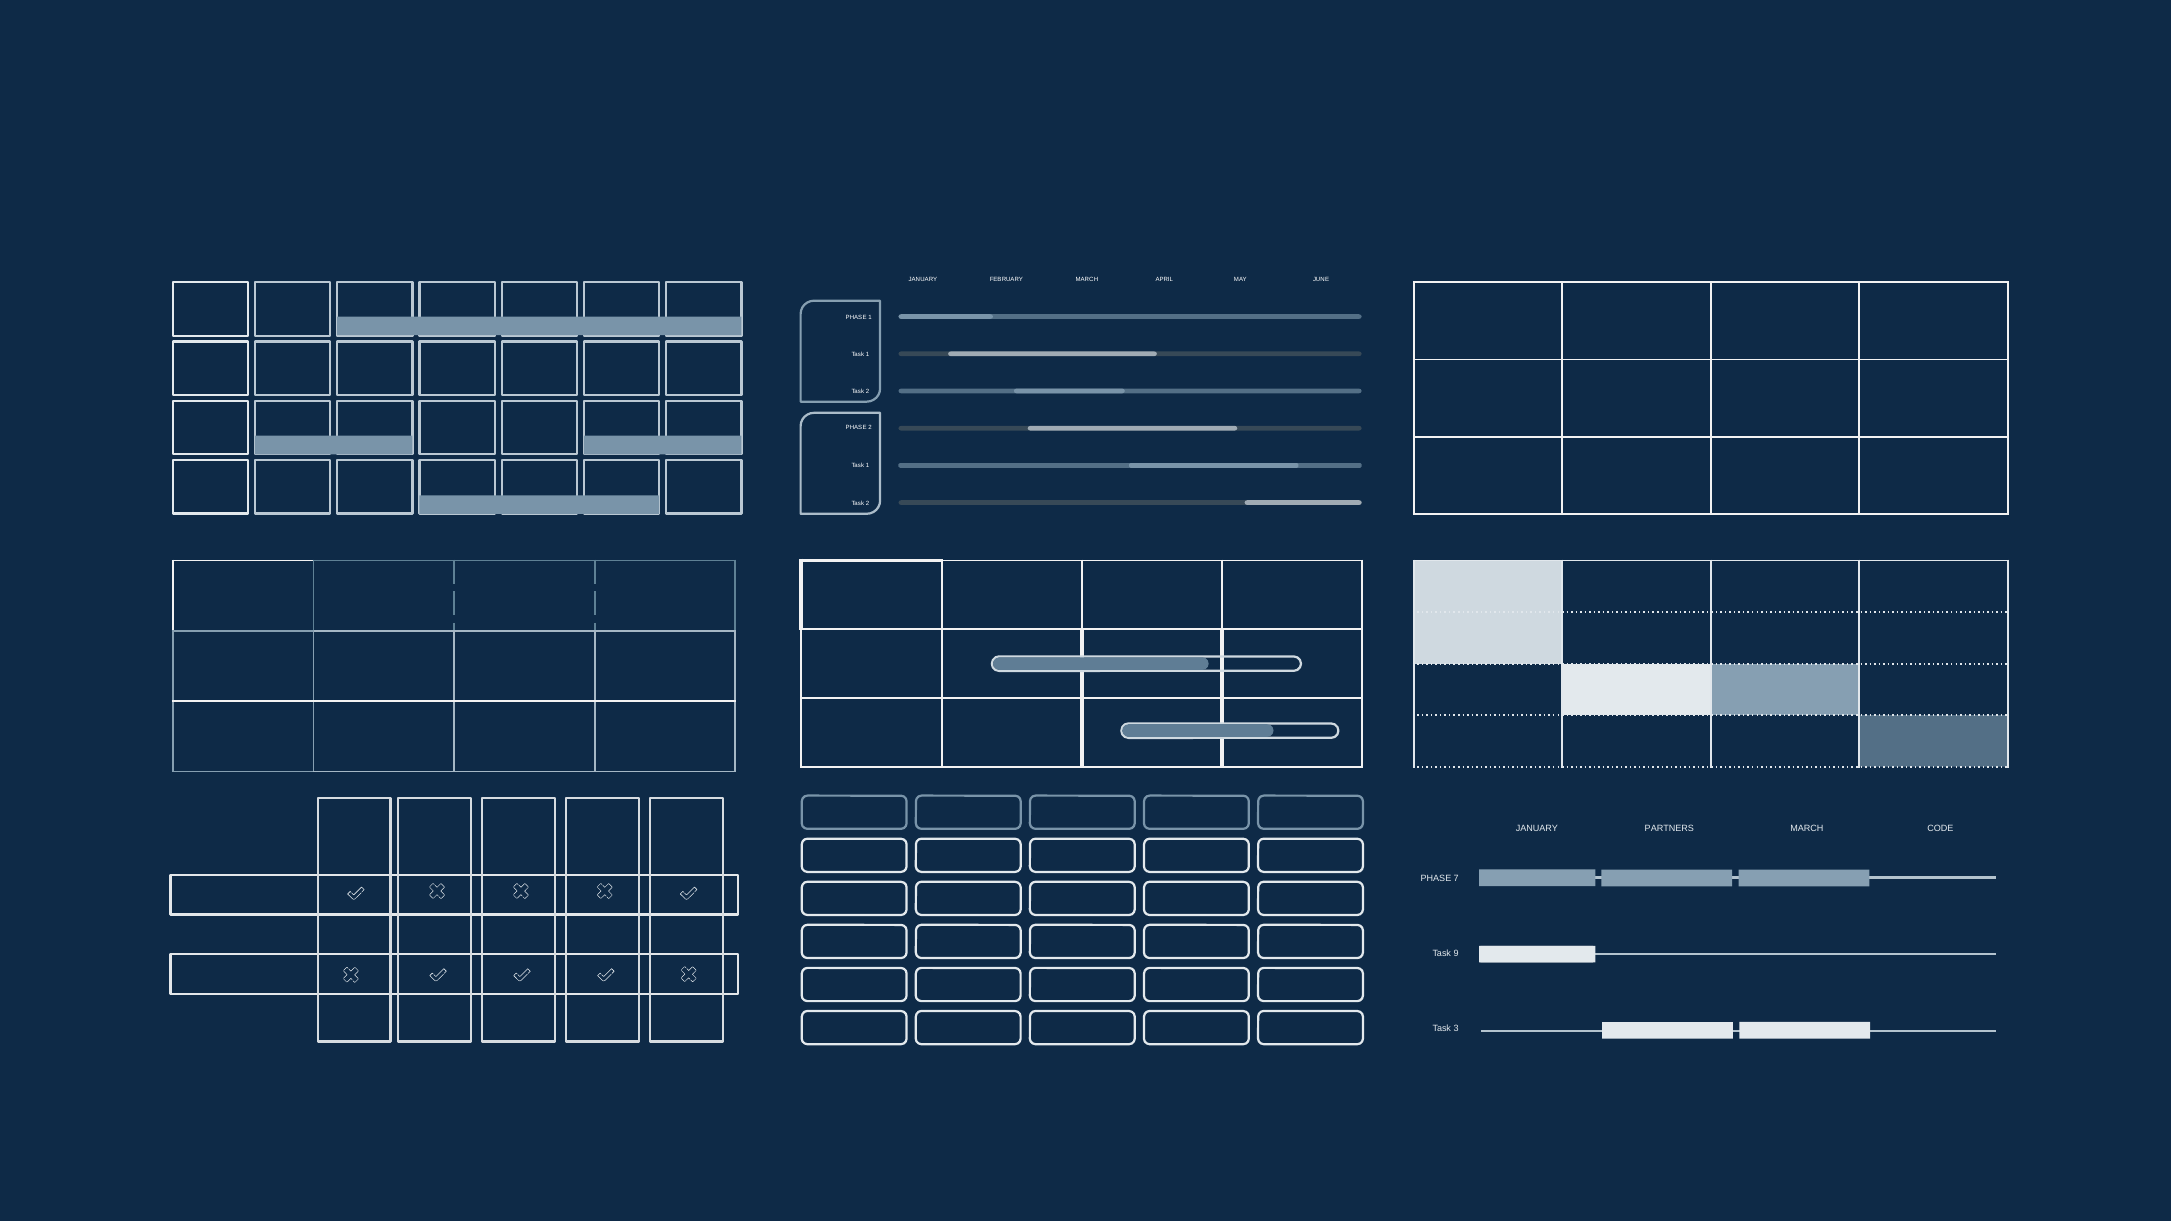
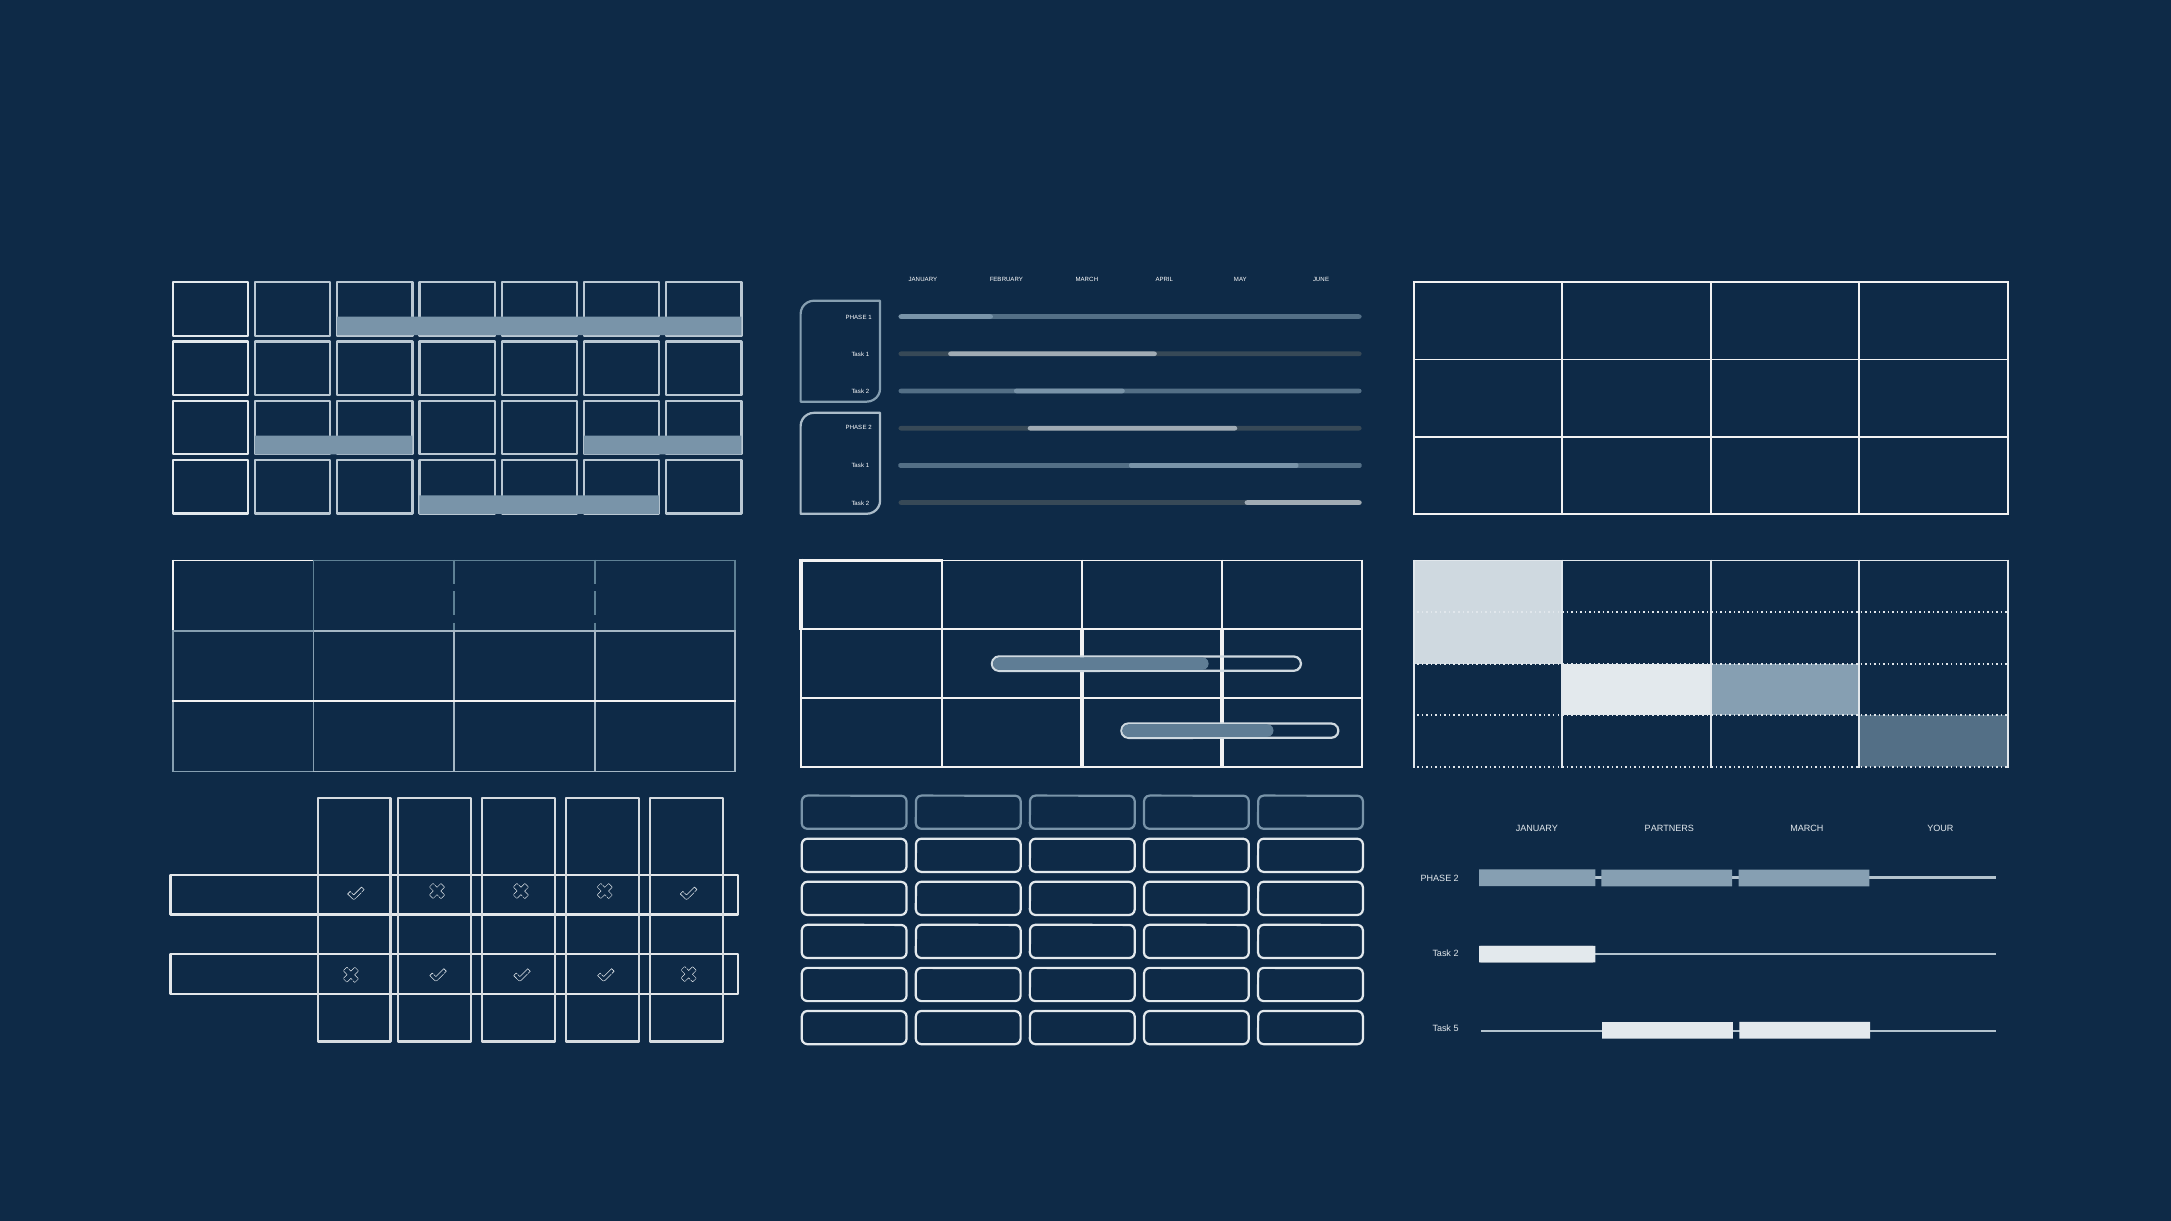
CODE: CODE -> YOUR (1940, 828)
7: 7 -> 2 (1456, 878)
9: 9 -> 2 (1456, 953)
3: 3 -> 5 (1456, 1028)
